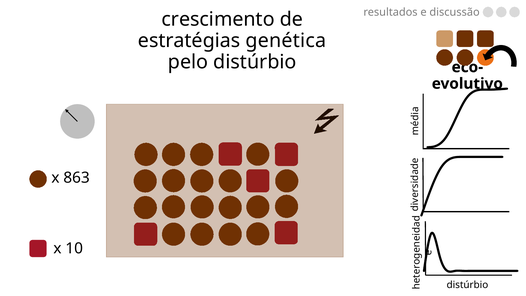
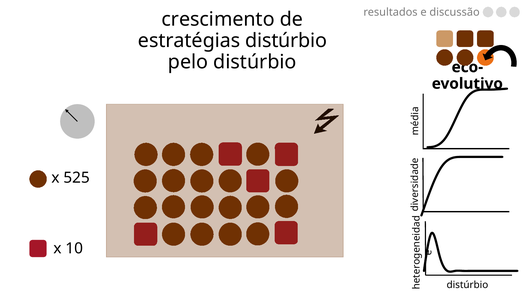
estratégias genética: genética -> distúrbio (286, 41)
863: 863 -> 525 (77, 178)
